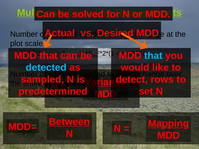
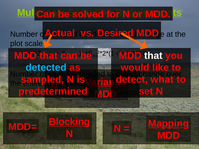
that colour: light blue -> white (153, 56)
rows: rows -> what (162, 80)
Between: Between -> Blocking (69, 122)
